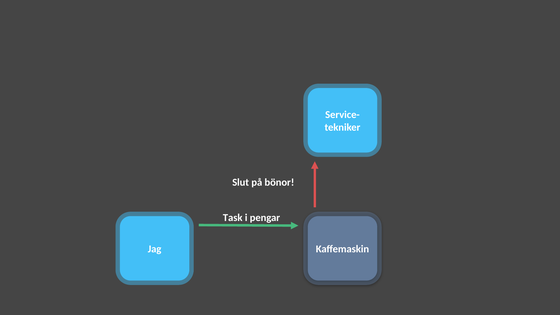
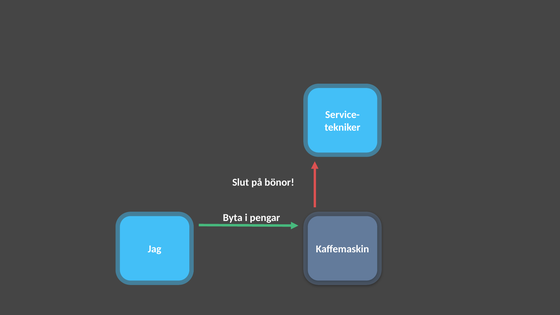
Task: Task -> Byta (233, 218)
